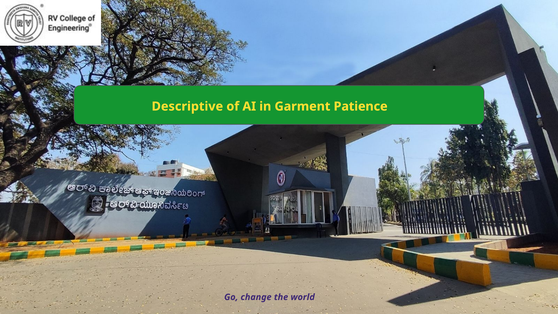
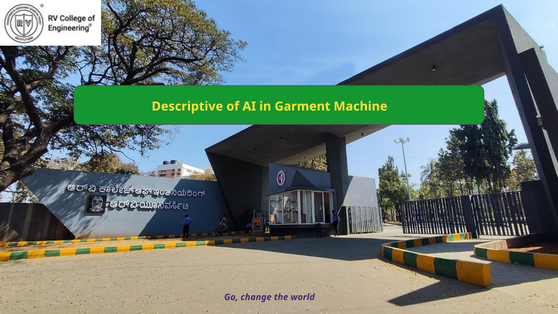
Patience: Patience -> Machine (361, 106)
